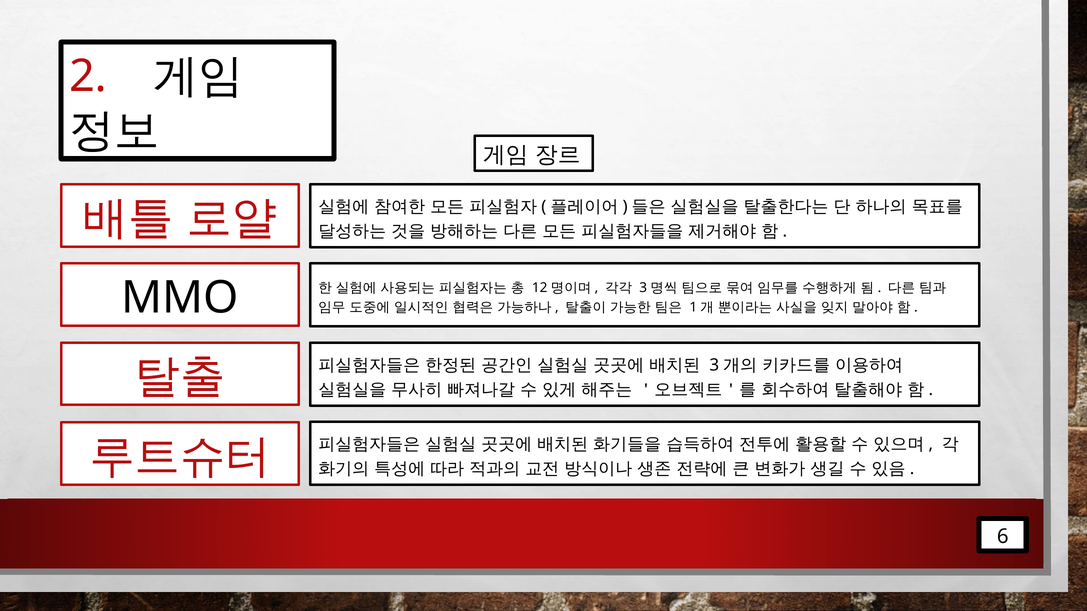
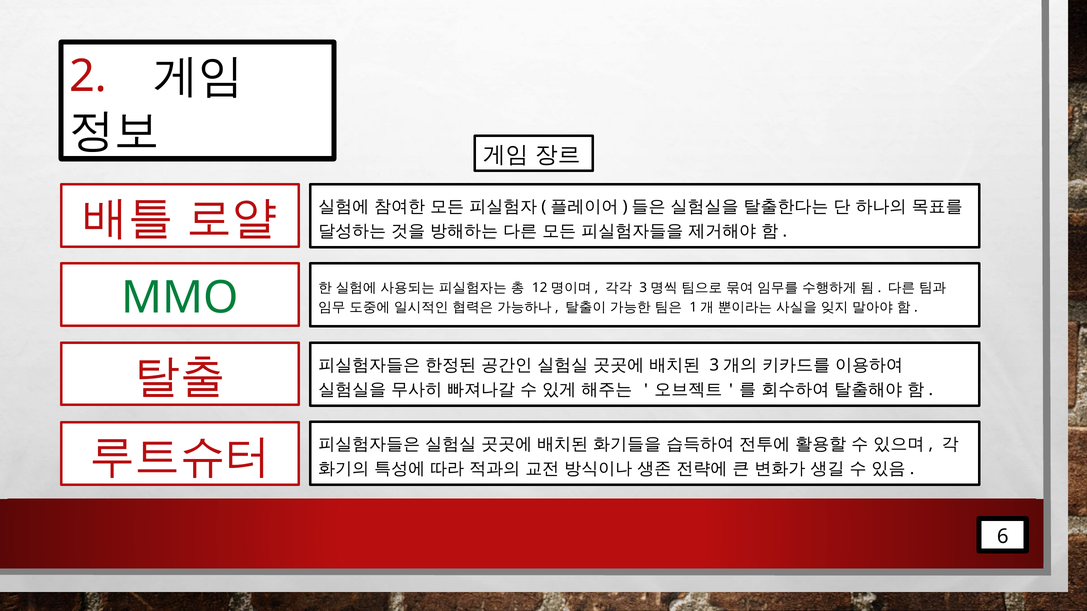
MMO colour: black -> green (180, 298)
